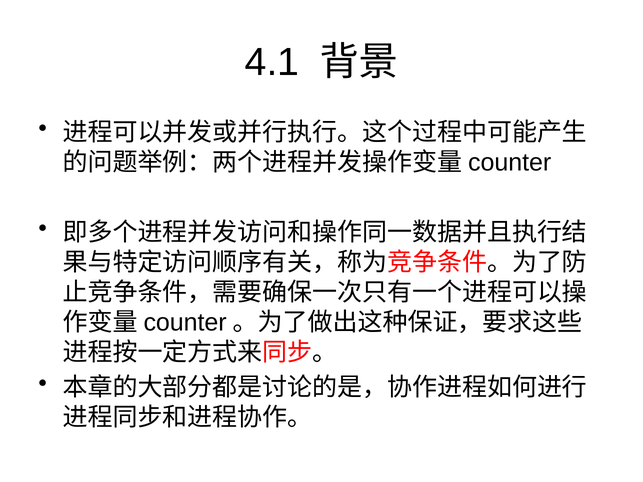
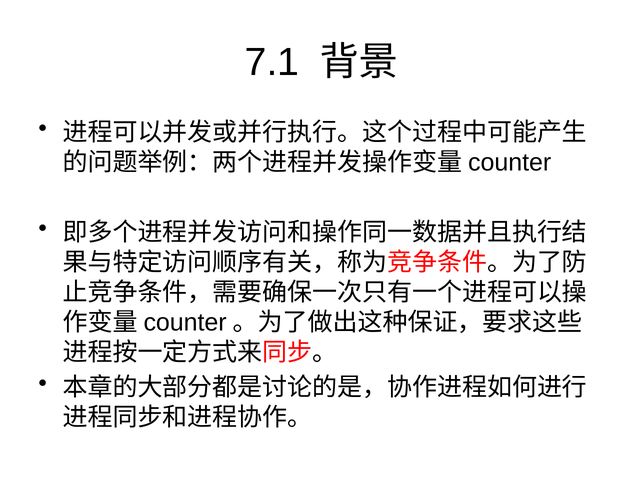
4.1: 4.1 -> 7.1 (272, 62)
